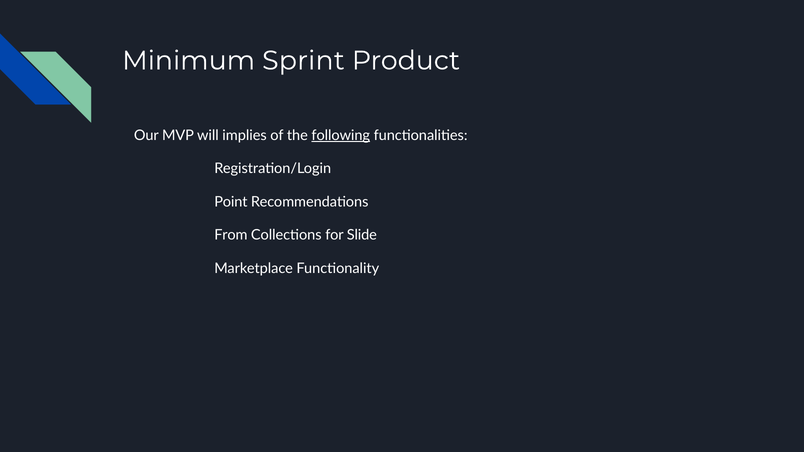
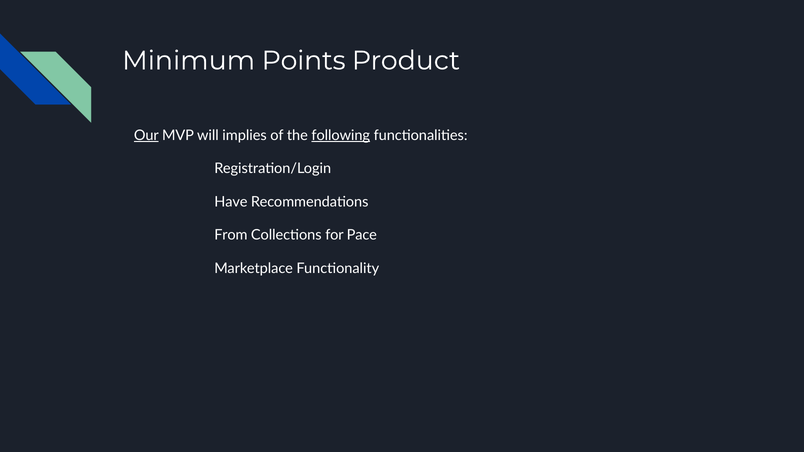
Sprint: Sprint -> Points (304, 61)
Our underline: none -> present (146, 135)
Point: Point -> Have (231, 202)
Slide: Slide -> Pace (362, 235)
